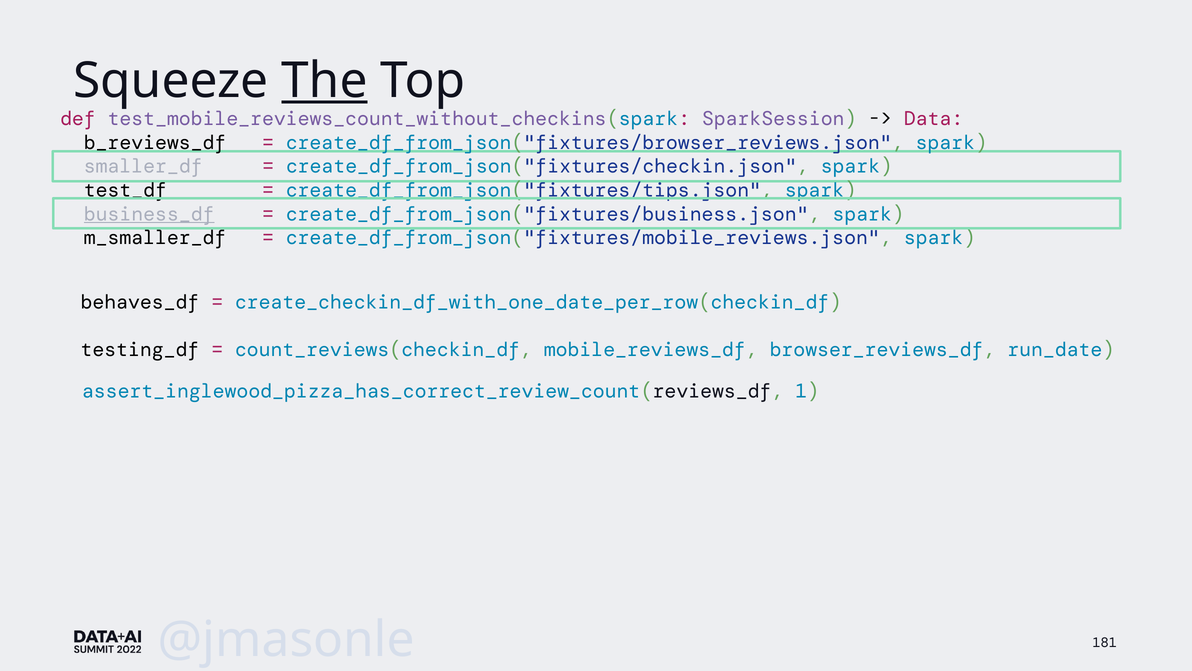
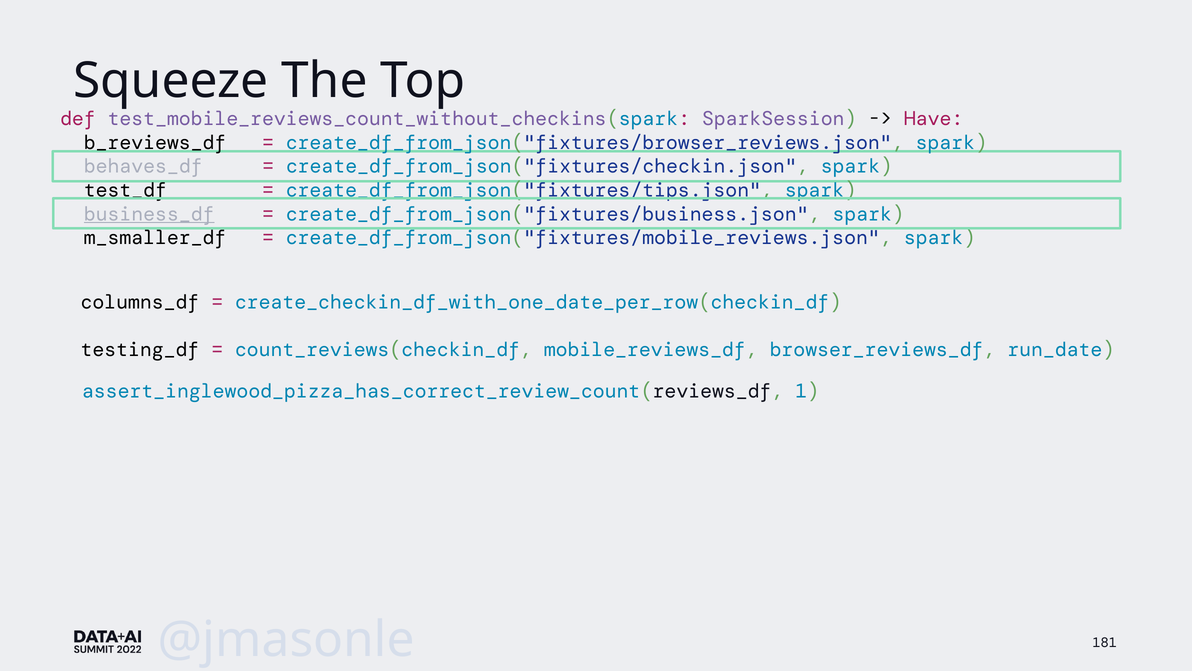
The underline: present -> none (324, 81)
Data: Data -> Have (934, 119)
smaller_df: smaller_df -> behaves_df (143, 166)
behaves_df: behaves_df -> columns_df (140, 302)
